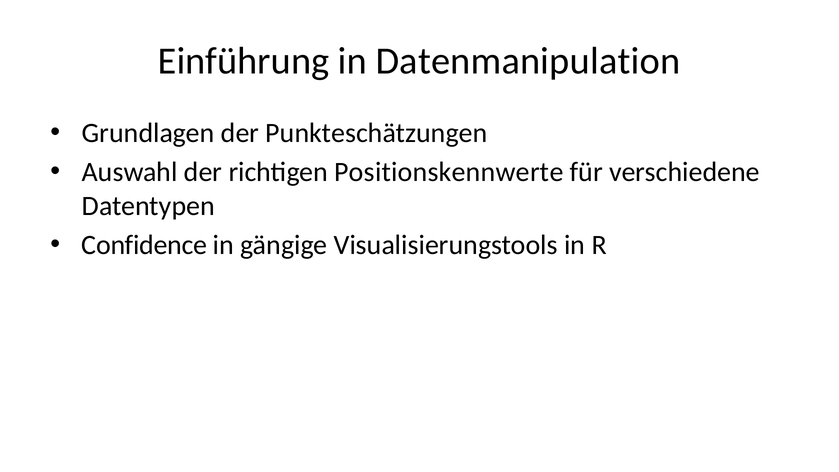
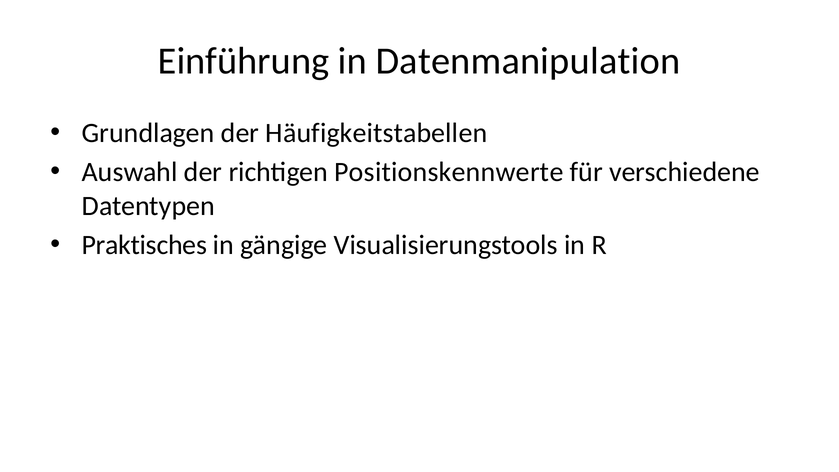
Punkteschätzungen: Punkteschätzungen -> Häufigkeitstabellen (376, 133)
Confidence: Confidence -> Praktisches (144, 245)
